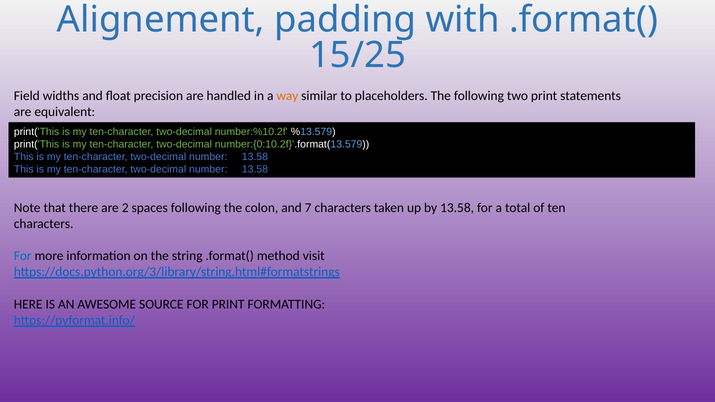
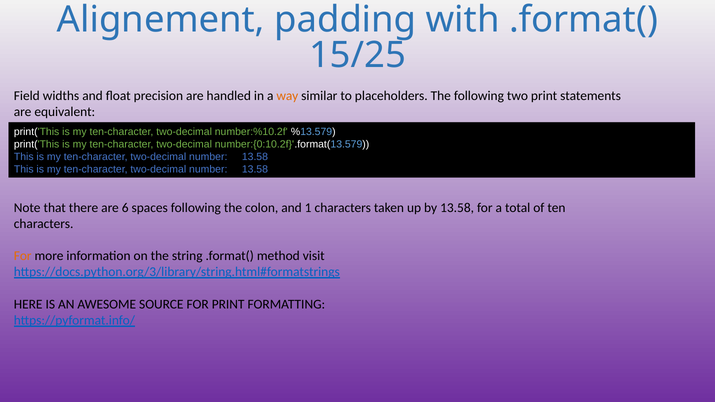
2: 2 -> 6 (125, 208)
7: 7 -> 1 (308, 208)
For colour: blue -> orange (23, 256)
